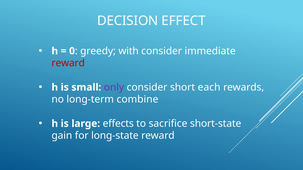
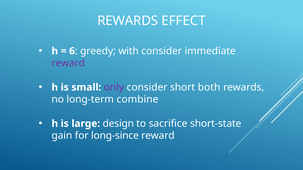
DECISION: DECISION -> REWARDS (128, 21)
0: 0 -> 6 (72, 51)
reward colour: red -> purple (68, 63)
each: each -> both (209, 88)
effects: effects -> design (118, 124)
long-state: long-state -> long-since (115, 136)
